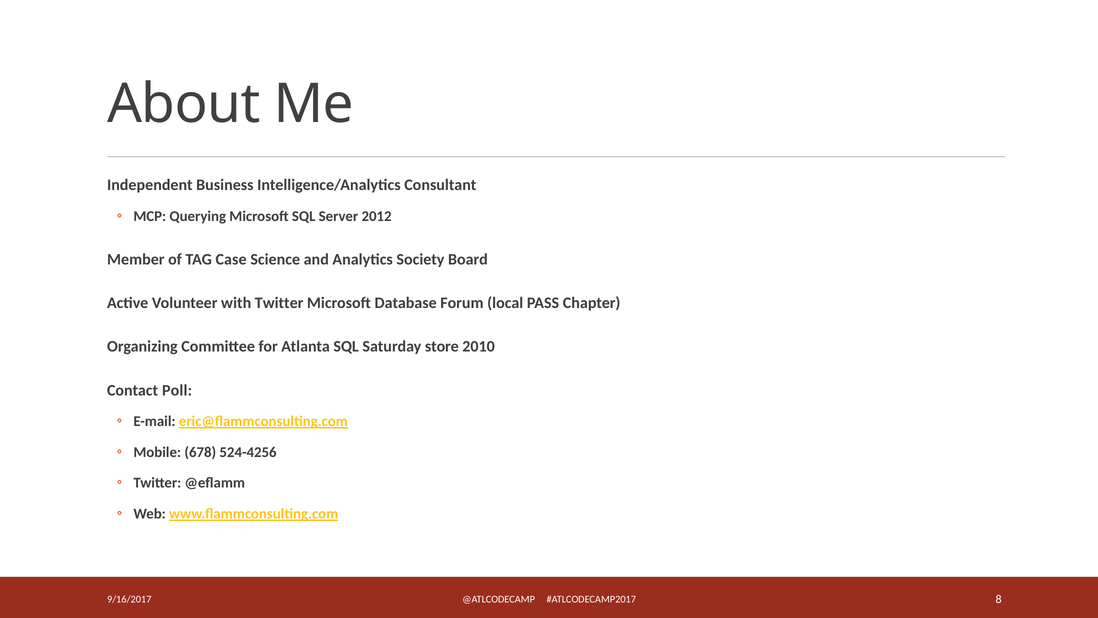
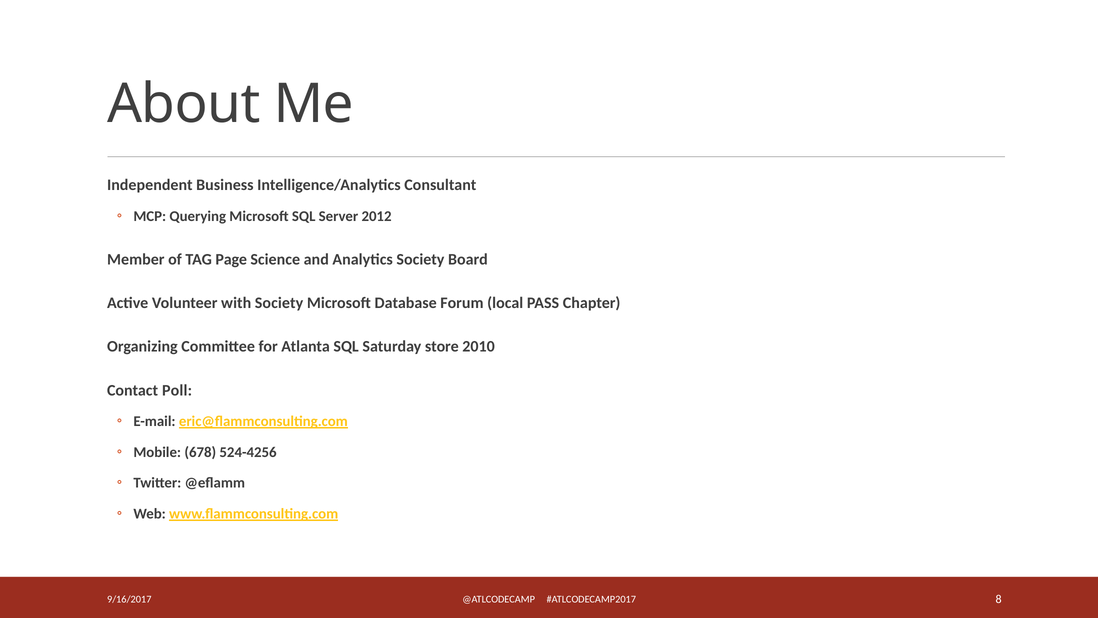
Case: Case -> Page (231, 259)
with Twitter: Twitter -> Society (279, 303)
